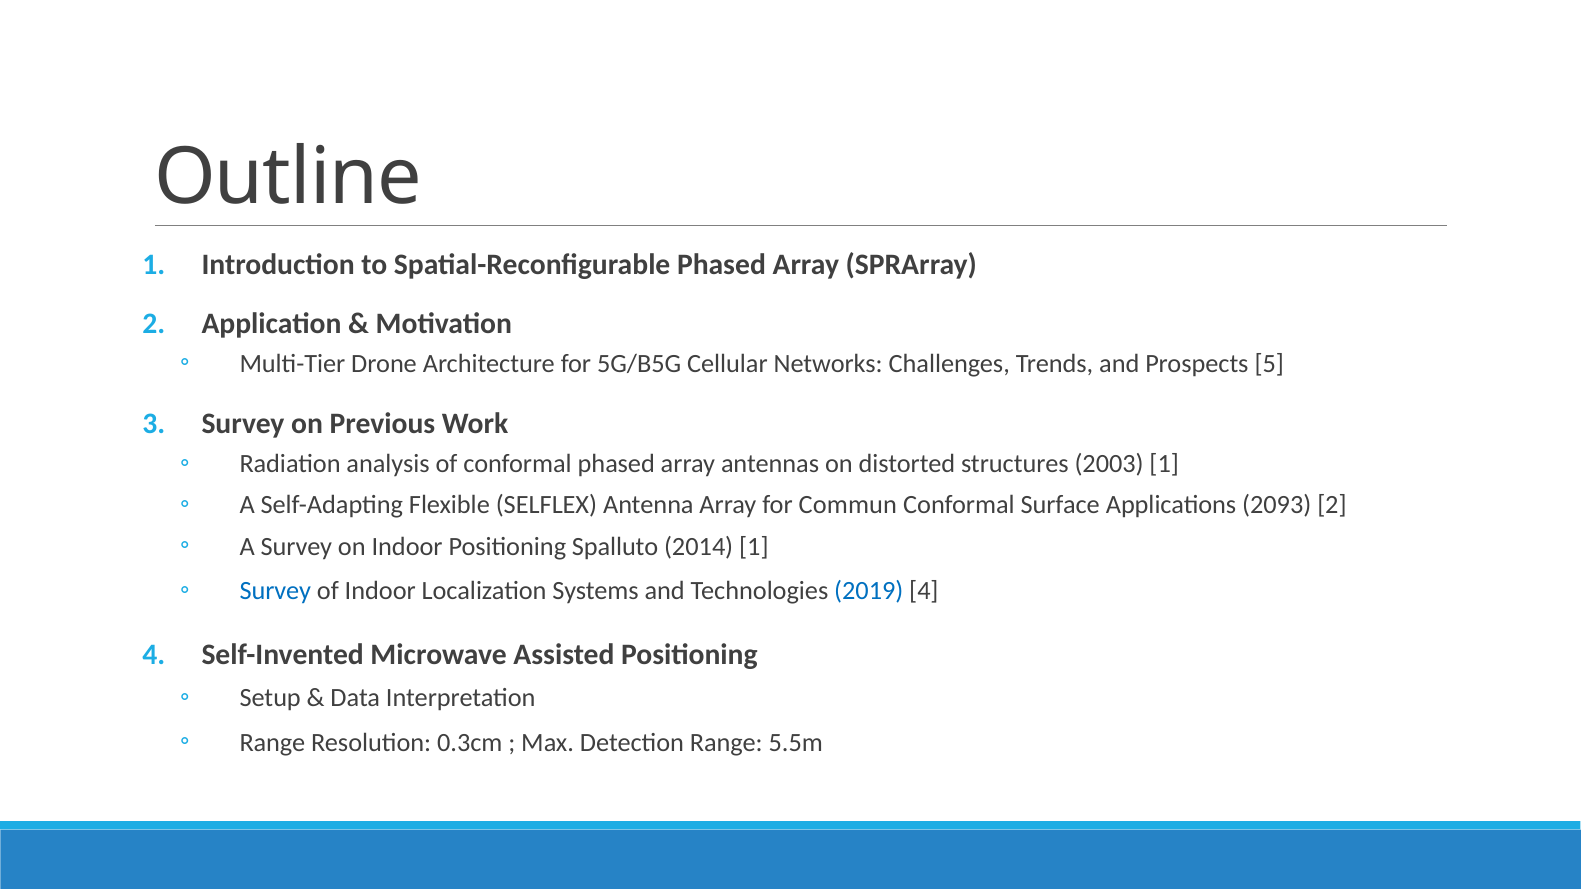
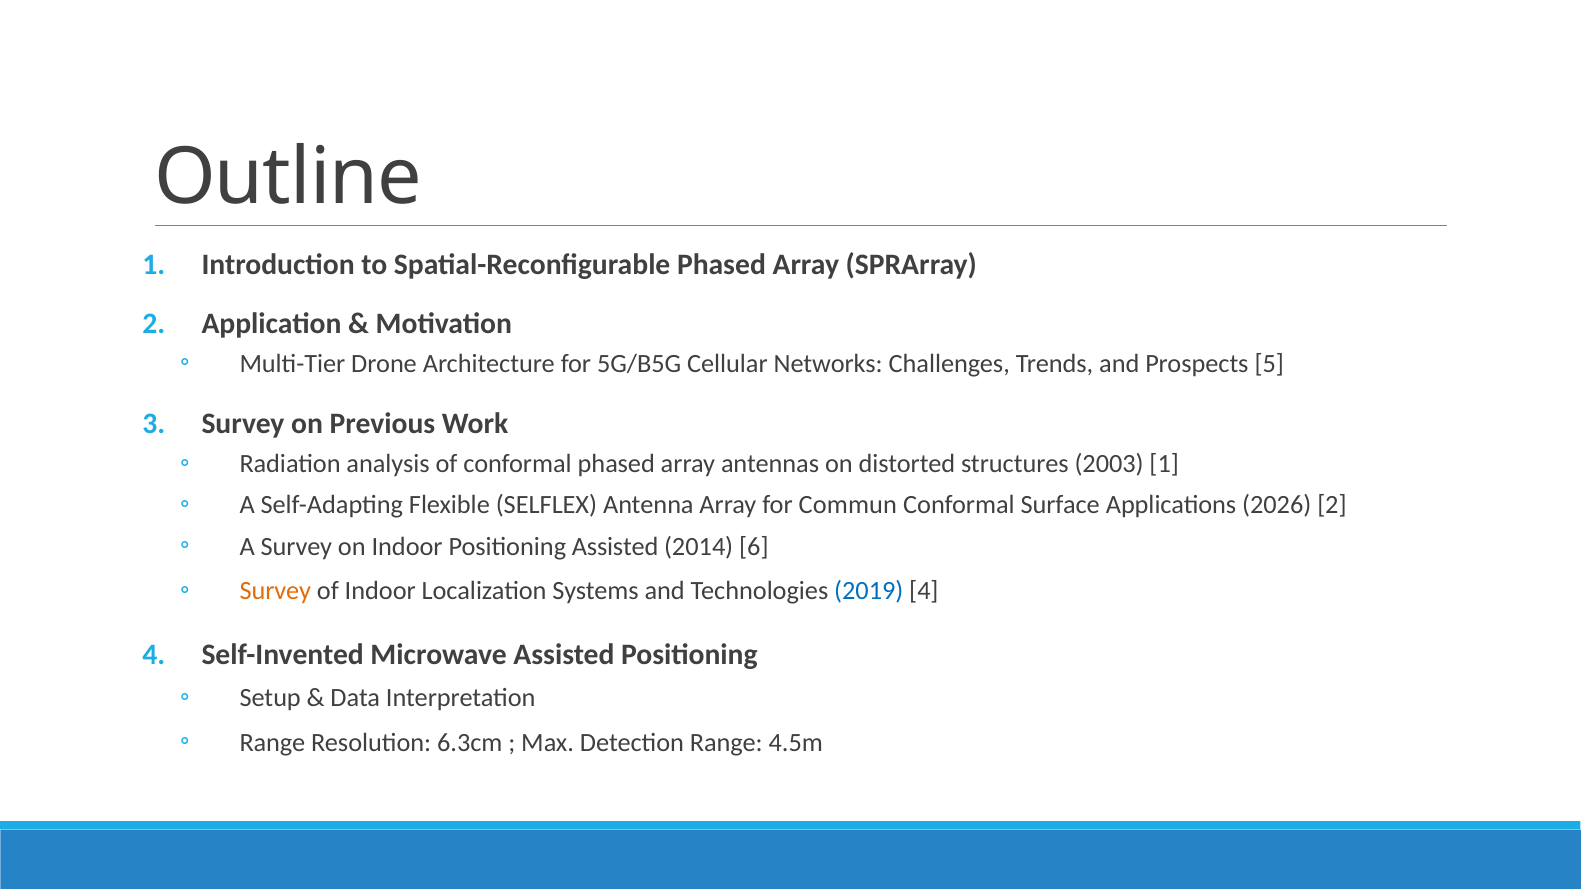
2093: 2093 -> 2026 (1277, 505)
Positioning Spalluto: Spalluto -> Assisted (615, 547)
2014 1: 1 -> 6 (754, 547)
Survey colour: blue -> orange (275, 592)
0.3cm: 0.3cm -> 6.3cm (470, 743)
5.5m: 5.5m -> 4.5m (796, 743)
